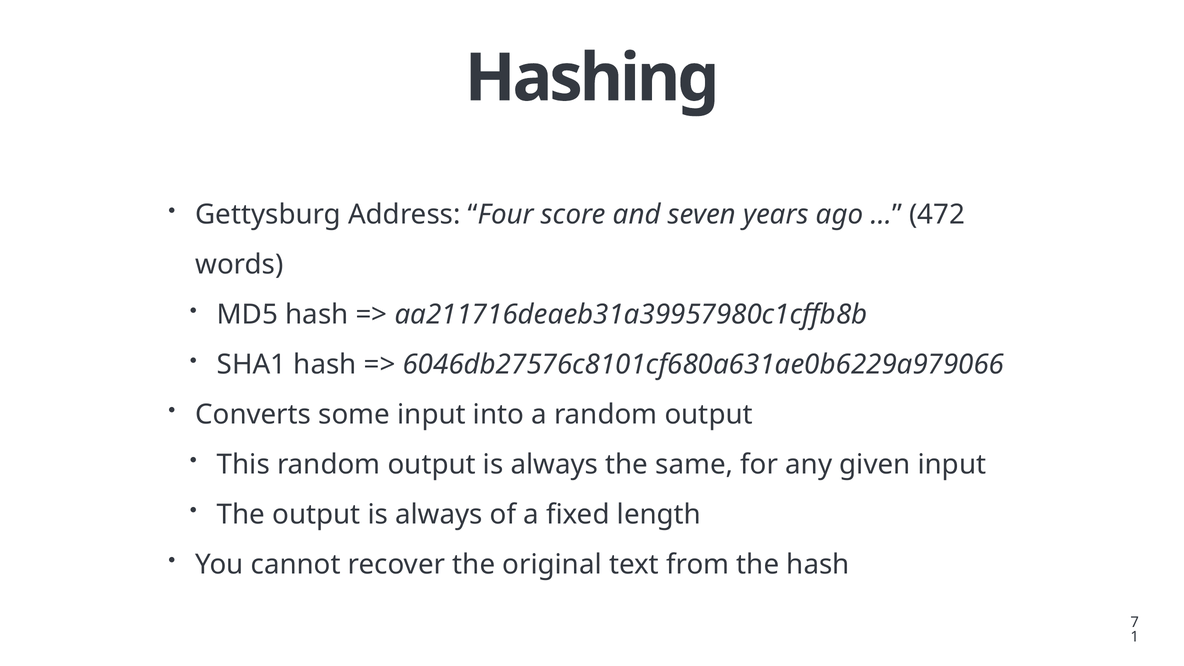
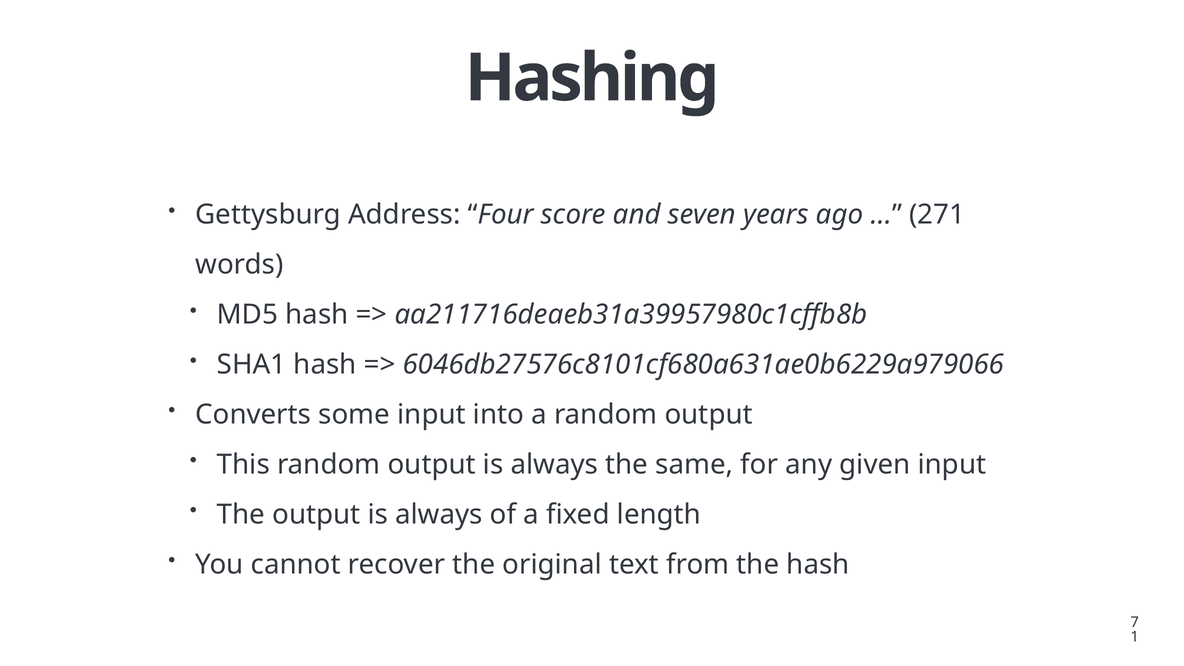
472: 472 -> 271 (937, 215)
